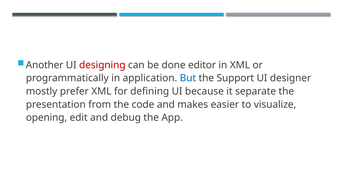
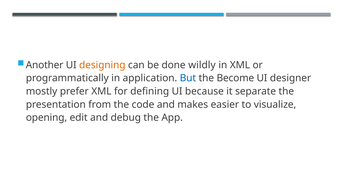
designing colour: red -> orange (102, 65)
editor: editor -> wildly (202, 65)
Support: Support -> Become (235, 78)
